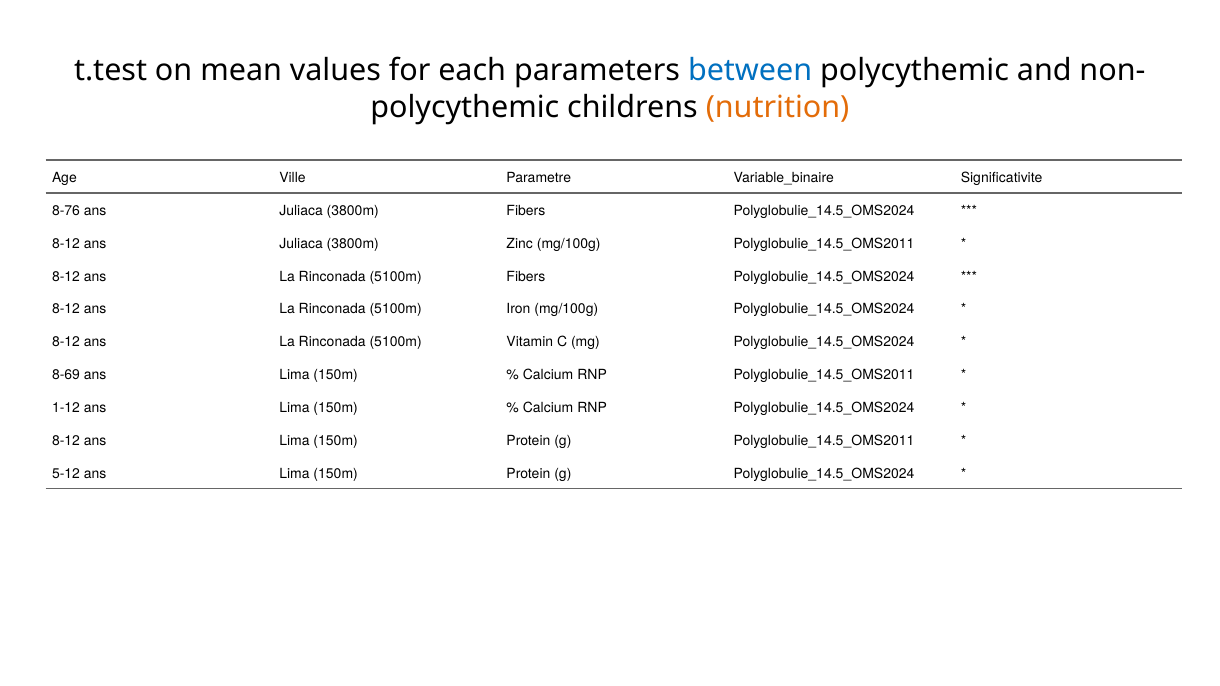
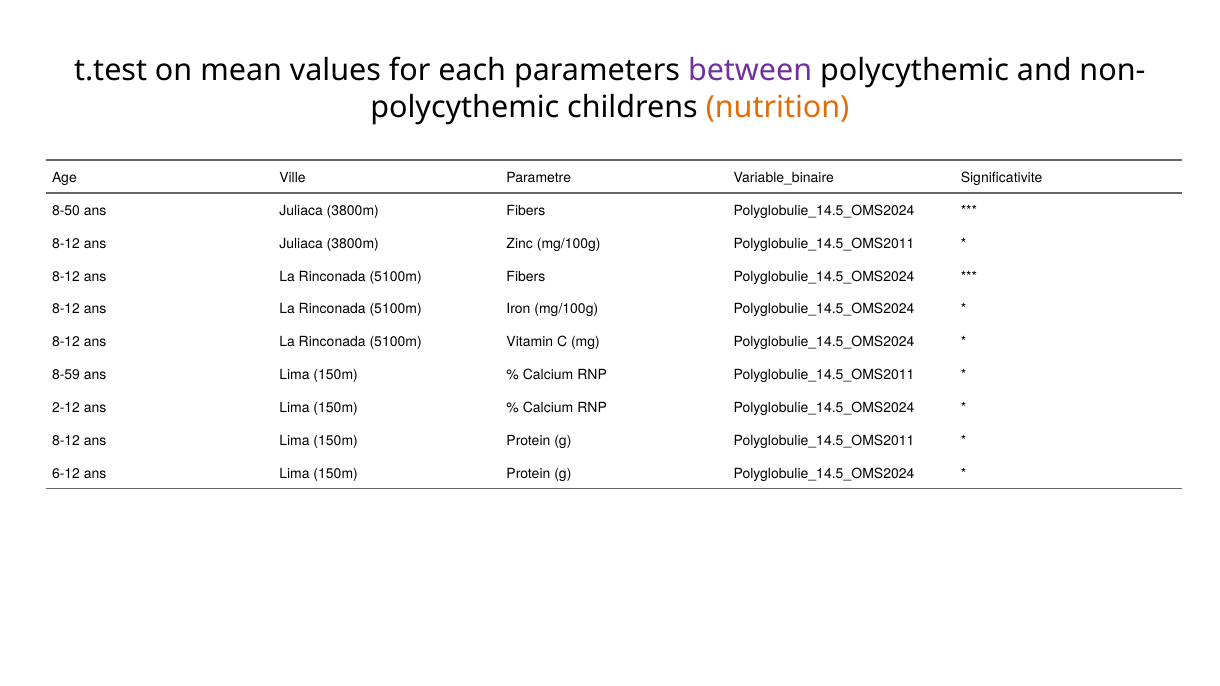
between colour: blue -> purple (750, 70)
8-76: 8-76 -> 8-50 (66, 211)
8-69: 8-69 -> 8-59 (66, 375)
1-12: 1-12 -> 2-12 (66, 408)
5-12: 5-12 -> 6-12 (66, 474)
